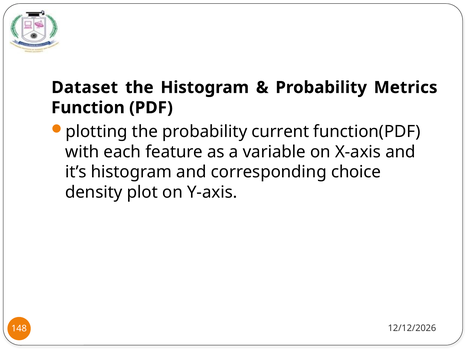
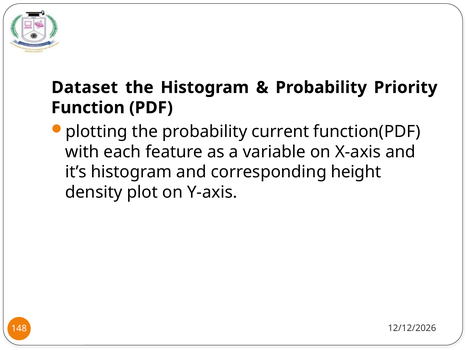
Metrics: Metrics -> Priority (406, 87)
choice: choice -> height (356, 172)
